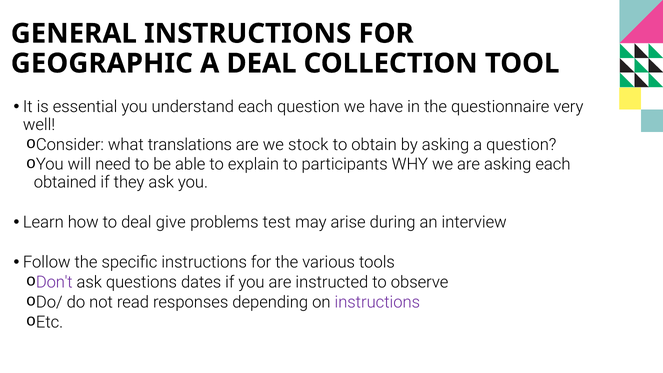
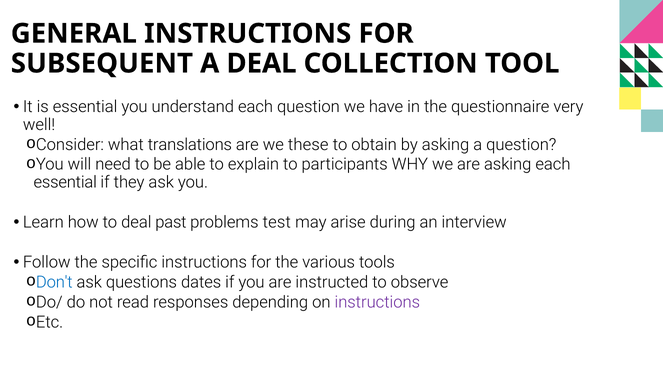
GEOGRAPHIC: GEOGRAPHIC -> SUBSEQUENT (102, 63)
stock: stock -> these (308, 145)
obtained: obtained -> essential (65, 182)
give: give -> past (171, 222)
Don't colour: purple -> blue (54, 282)
